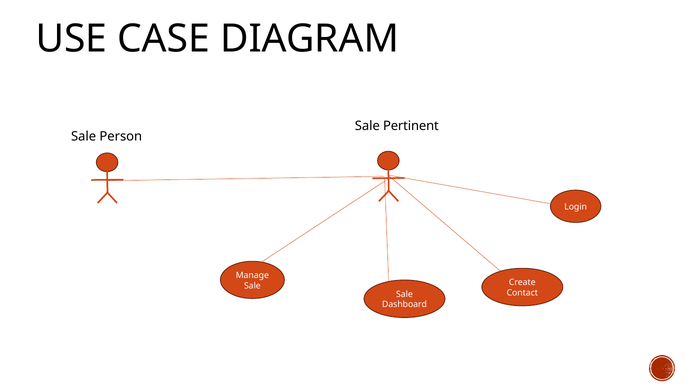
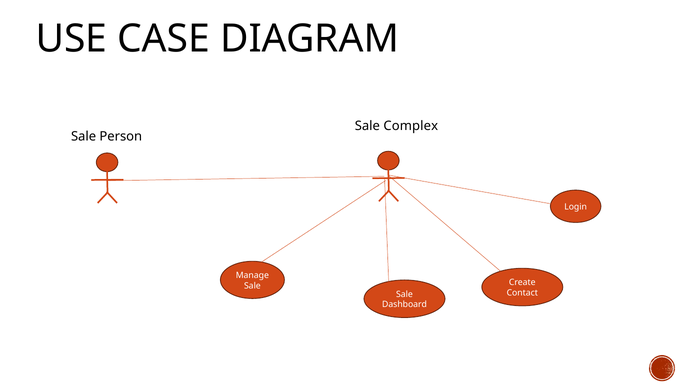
Pertinent: Pertinent -> Complex (411, 126)
